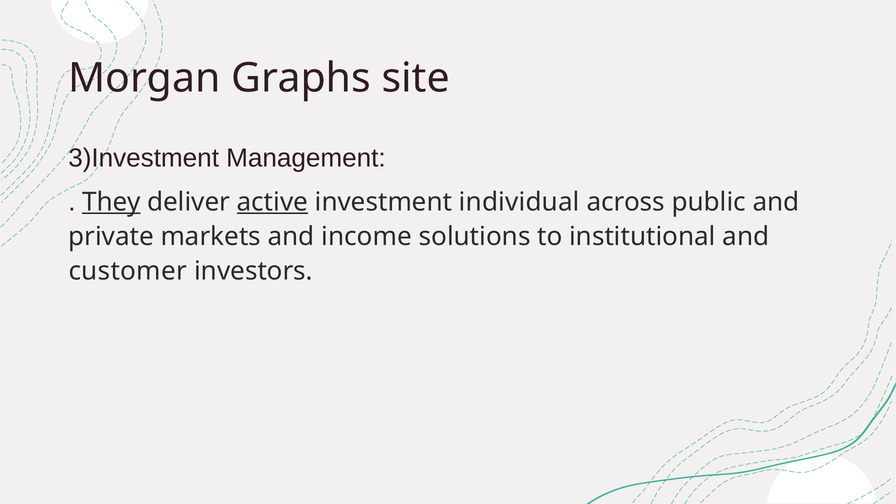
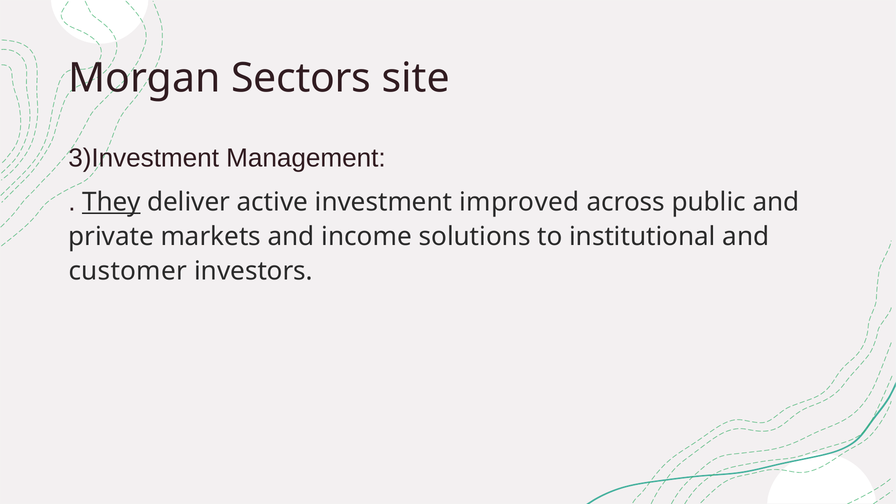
Graphs: Graphs -> Sectors (301, 78)
active underline: present -> none (272, 202)
individual: individual -> improved (519, 202)
